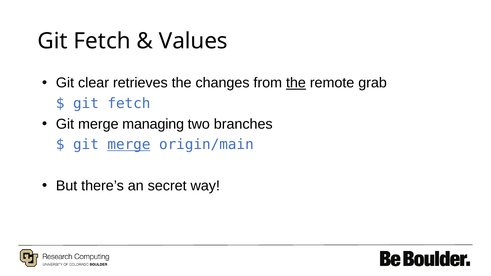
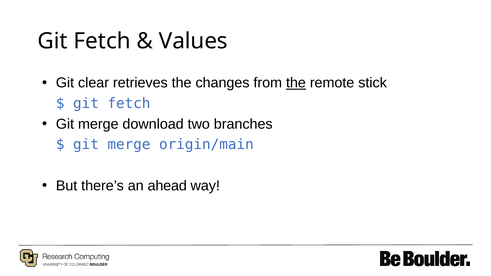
grab: grab -> stick (373, 83)
managing: managing -> download (153, 124)
merge underline: present -> none (129, 145)
secret: secret -> ahead (167, 186)
